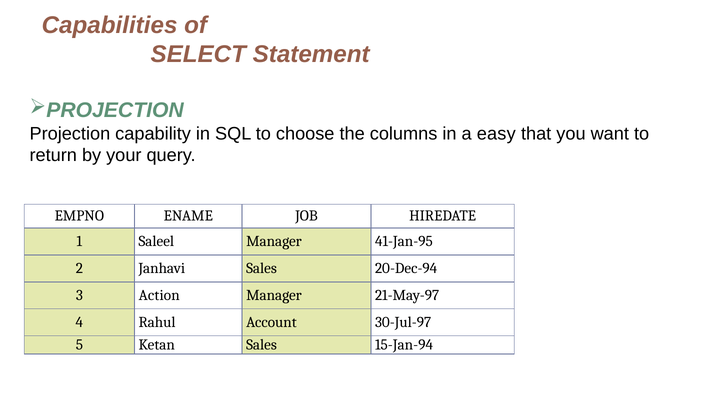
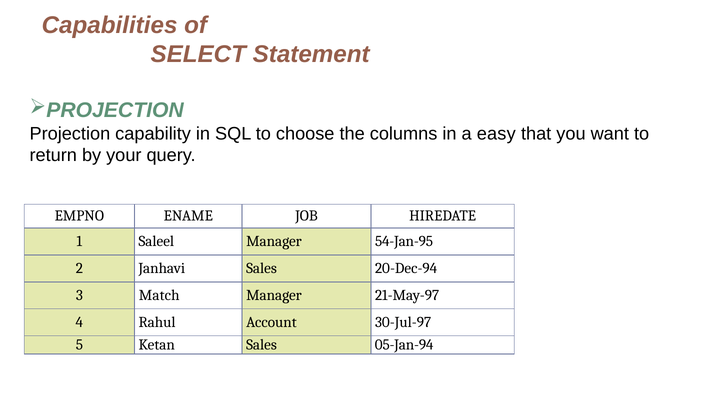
41-Jan-95: 41-Jan-95 -> 54-Jan-95 (404, 242)
Action: Action -> Match (159, 296)
15-Jan-94: 15-Jan-94 -> 05-Jan-94 (404, 345)
